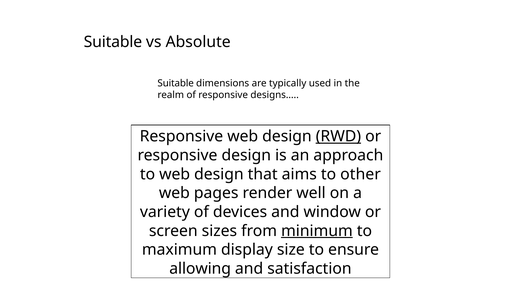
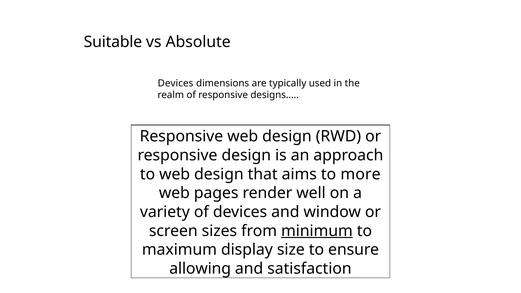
Suitable: Suitable -> Devices (176, 83)
RWD underline: present -> none (338, 136)
other: other -> more (361, 174)
